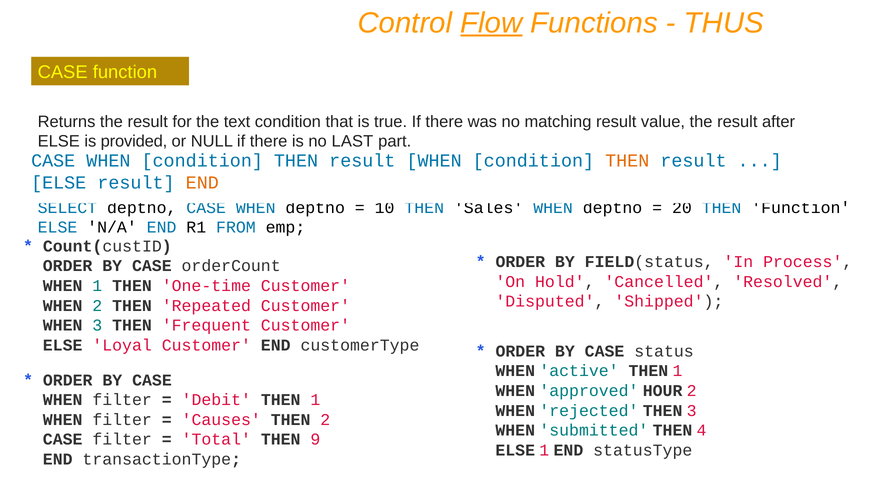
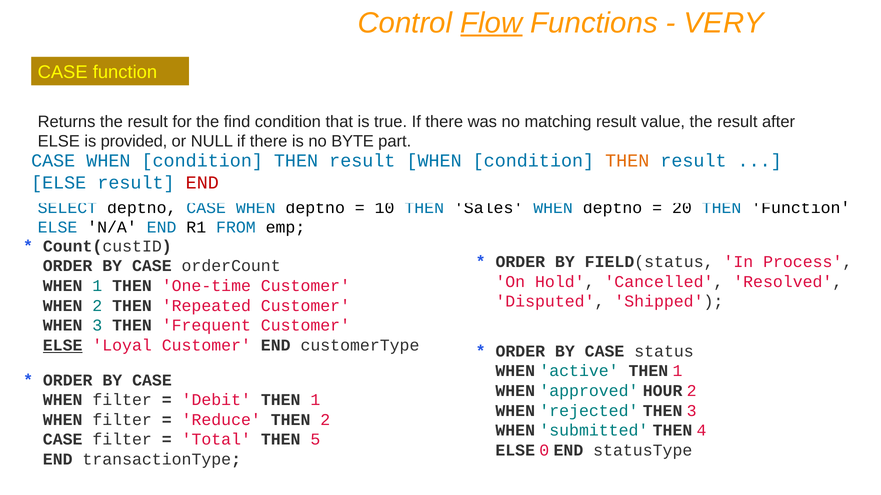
THUS: THUS -> VERY (724, 23)
text: text -> find (237, 122)
LAST: LAST -> BYTE (353, 142)
END colour: orange -> red (202, 183)
ELSE underline: none -> present (63, 346)
Causes: Causes -> Reduce (221, 420)
9: 9 -> 5 (315, 440)
ELSE 1: 1 -> 0 (544, 451)
